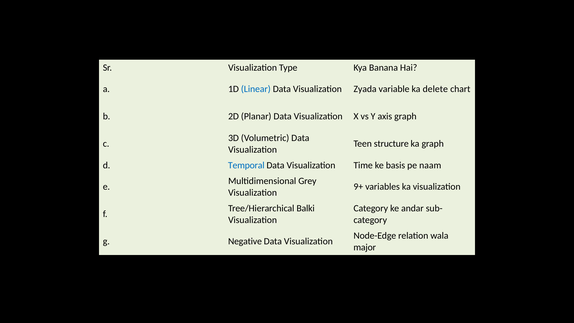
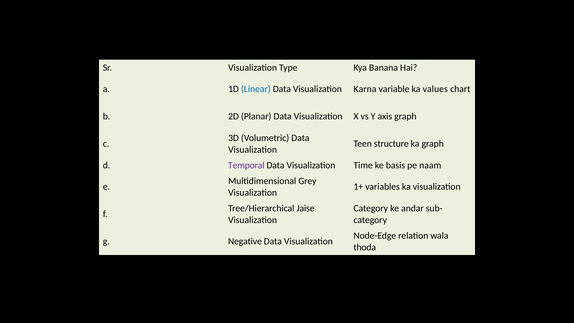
Zyada: Zyada -> Karna (365, 89)
delete: delete -> values (435, 89)
Temporal colour: blue -> purple (246, 165)
9+: 9+ -> 1+ (358, 187)
Balki: Balki -> Jaise (306, 208)
major: major -> thoda (365, 247)
